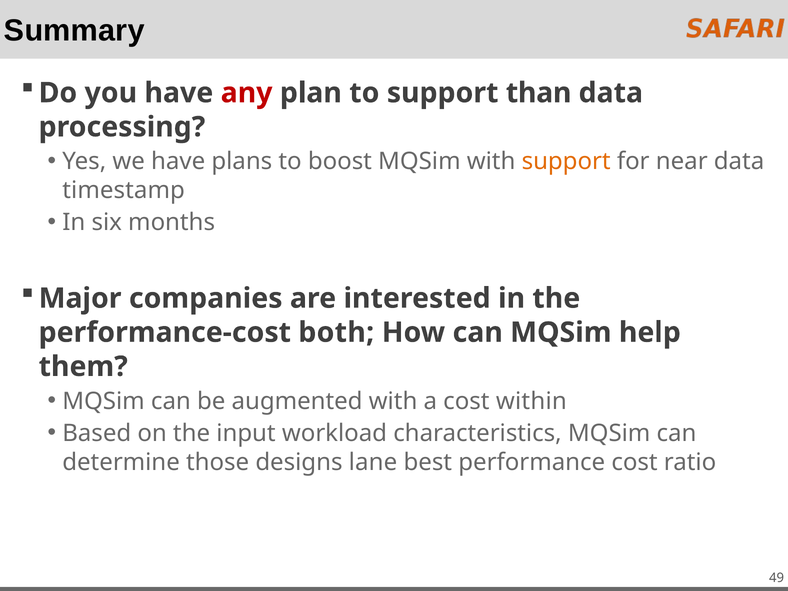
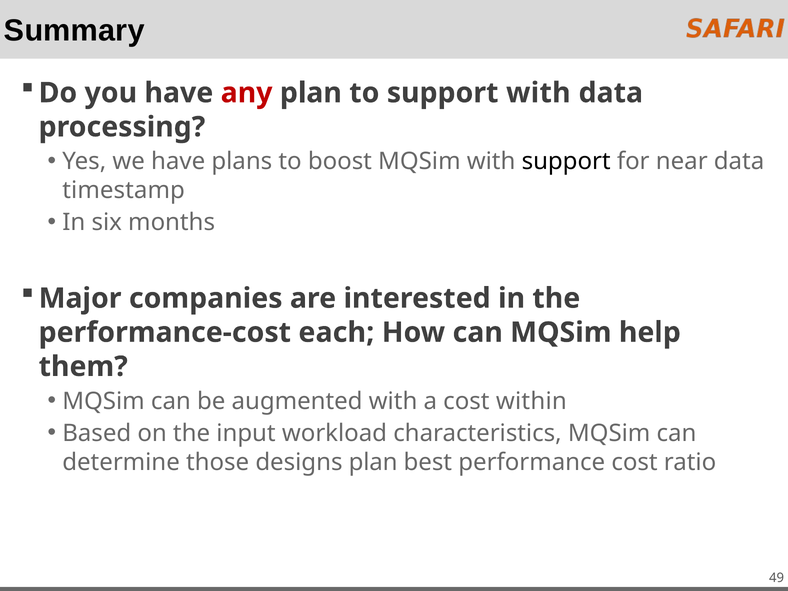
support than: than -> with (538, 93)
support colour: orange -> black (566, 161)
both: both -> each (336, 332)
designs lane: lane -> plan (373, 462)
